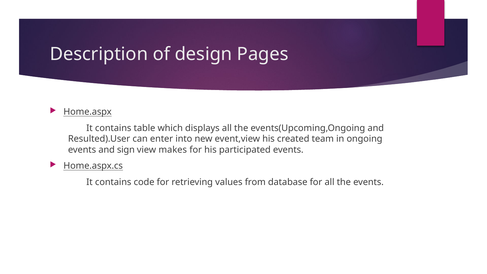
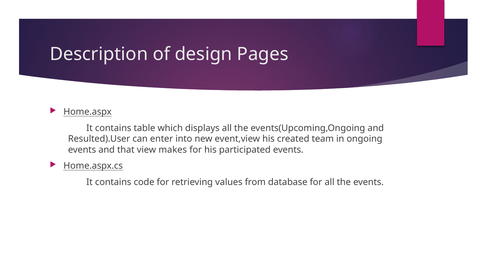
sign: sign -> that (126, 150)
